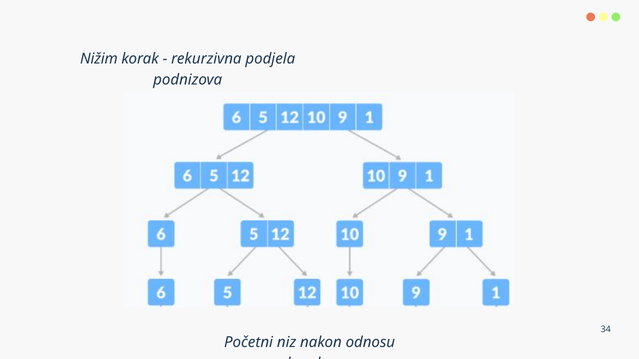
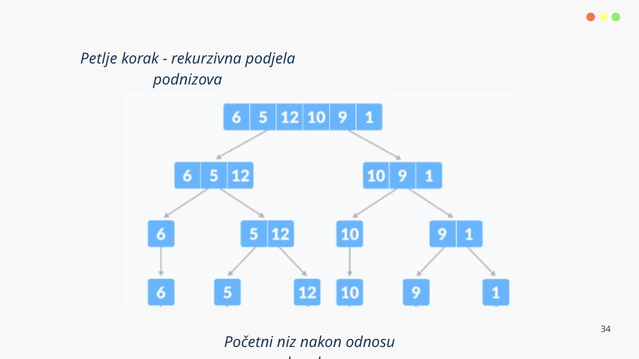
Nižim: Nižim -> Petlje (99, 59)
